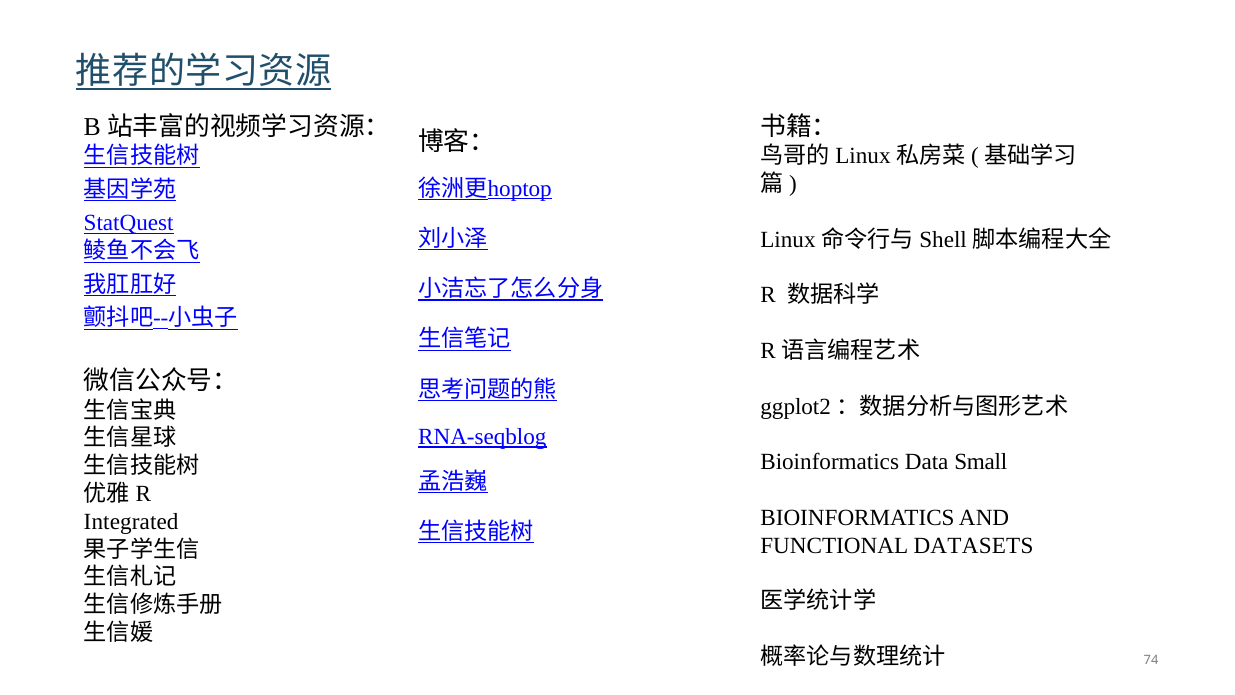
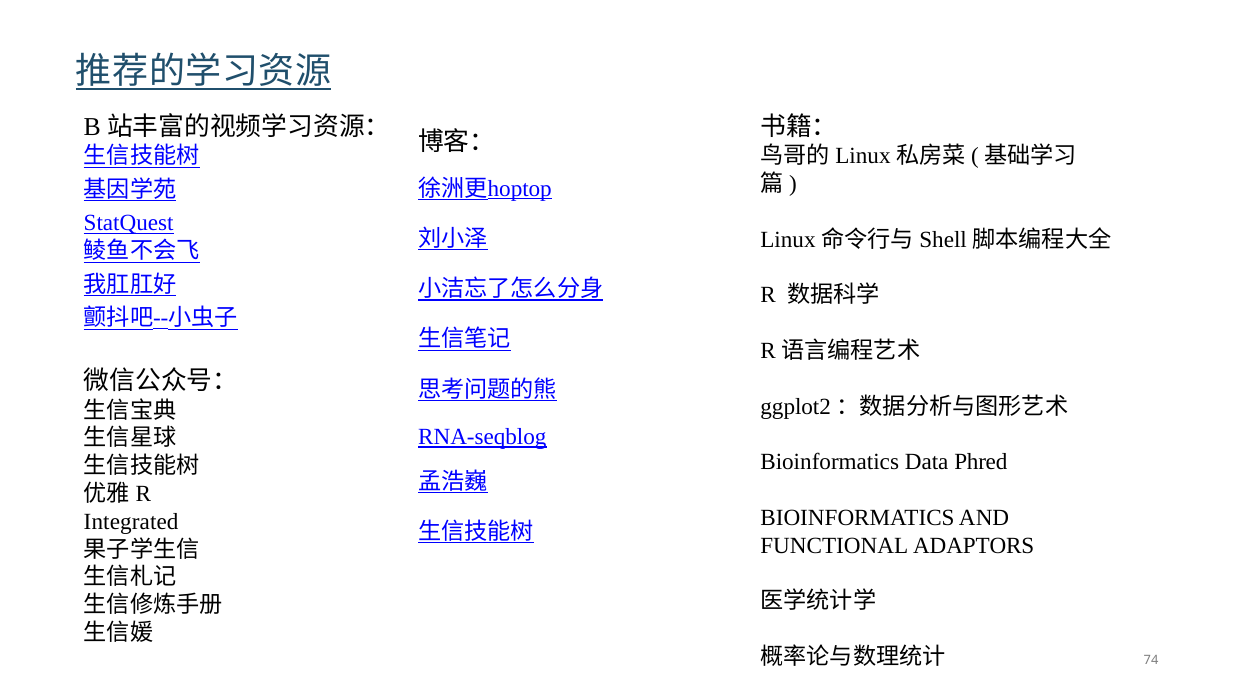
Small: Small -> Phred (981, 462)
DATASETS: DATASETS -> ADAPTORS (974, 545)
